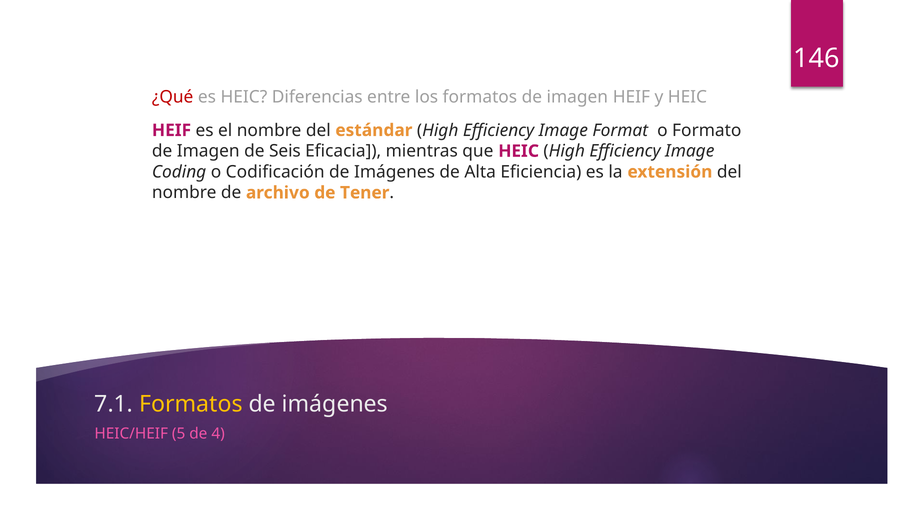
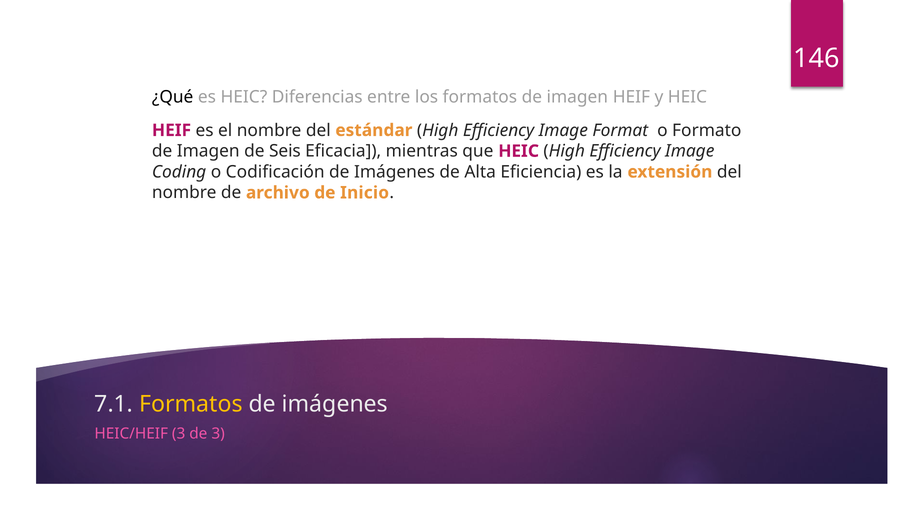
¿Qué colour: red -> black (173, 97)
Tener: Tener -> Inicio (365, 193)
HEIC/HEIF 5: 5 -> 3 (179, 433)
de 4: 4 -> 3 (218, 433)
